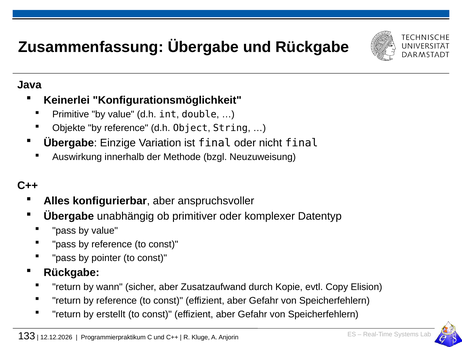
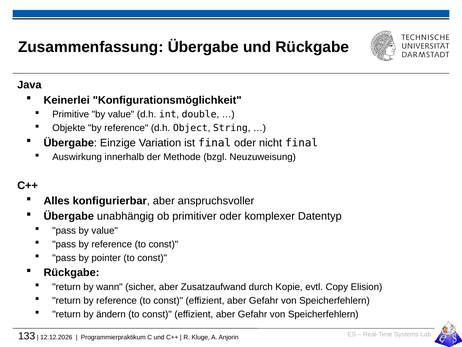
erstellt: erstellt -> ändern (111, 314)
